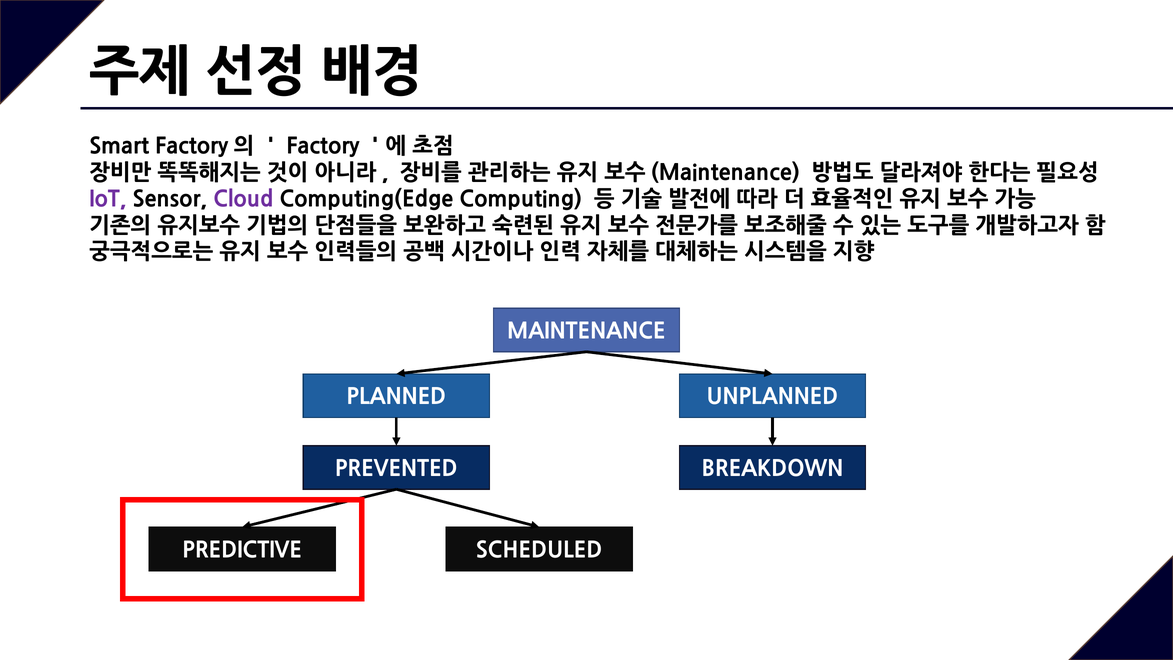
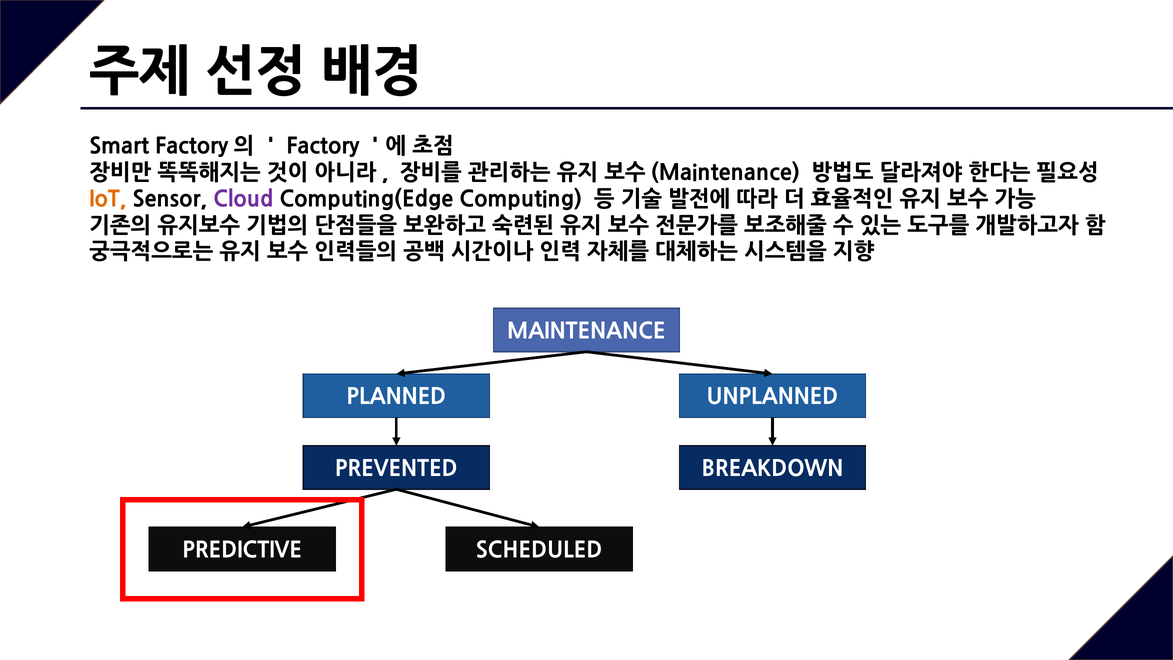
IoT colour: purple -> orange (108, 199)
